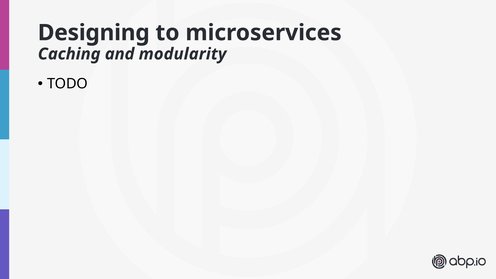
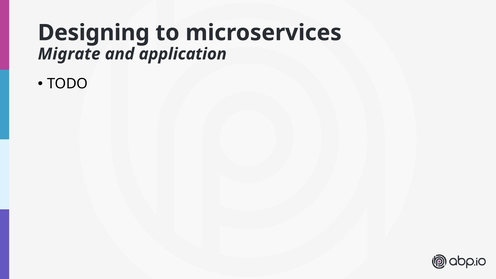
Caching: Caching -> Migrate (69, 54)
modularity: modularity -> application (183, 54)
